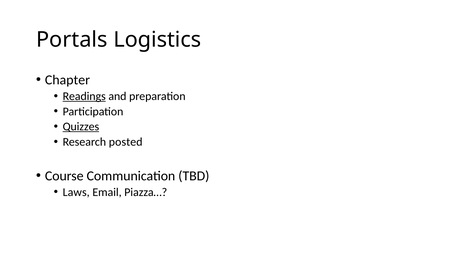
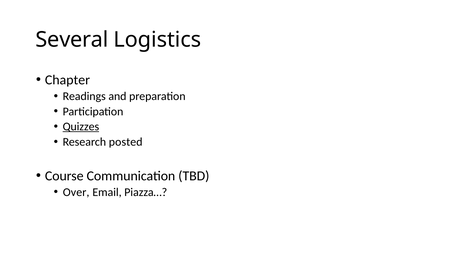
Portals: Portals -> Several (72, 40)
Readings underline: present -> none (84, 96)
Laws: Laws -> Over (76, 192)
